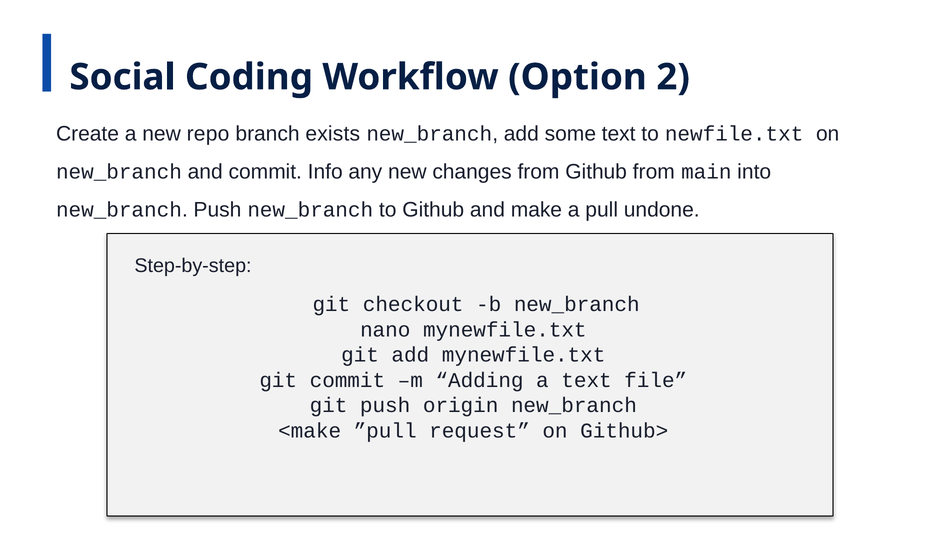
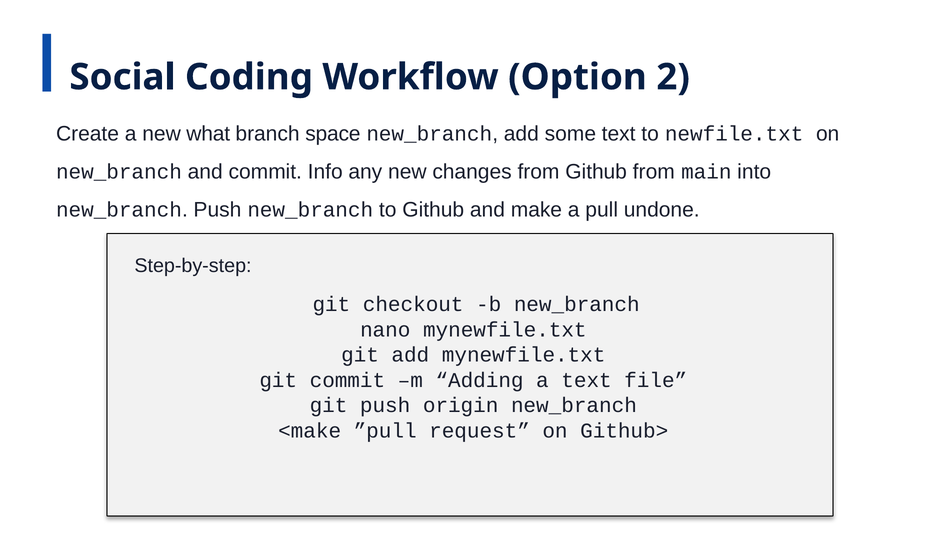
repo: repo -> what (208, 134)
exists: exists -> space (333, 134)
